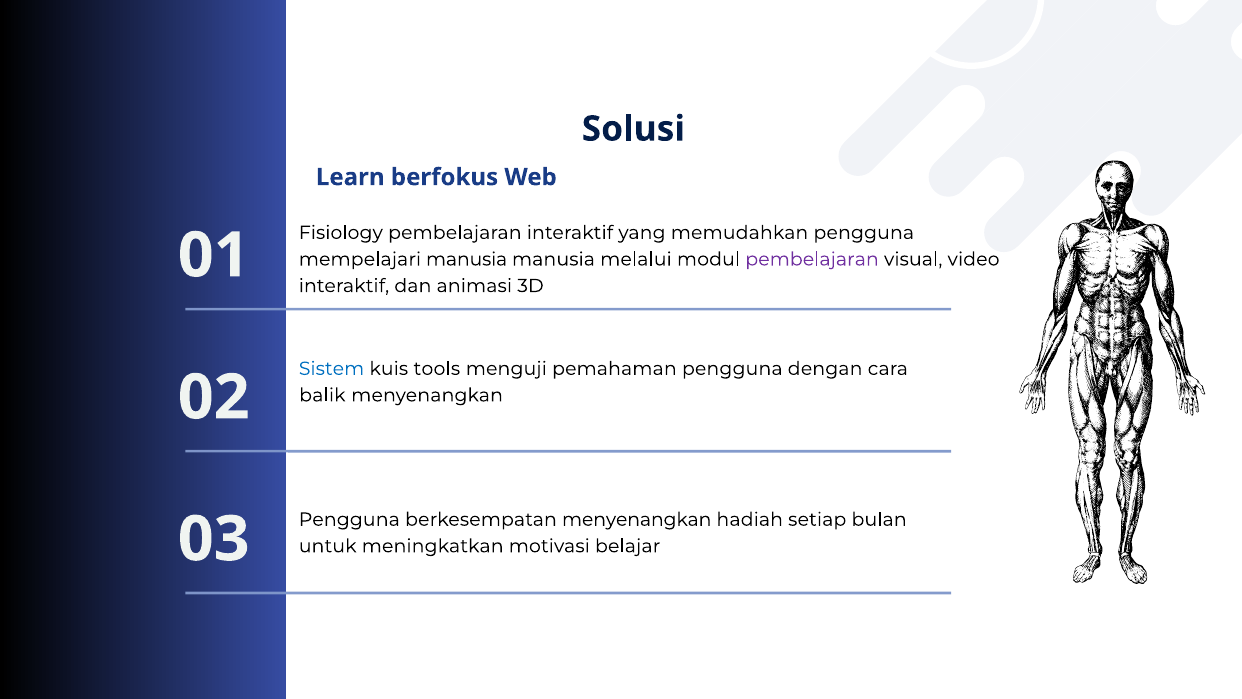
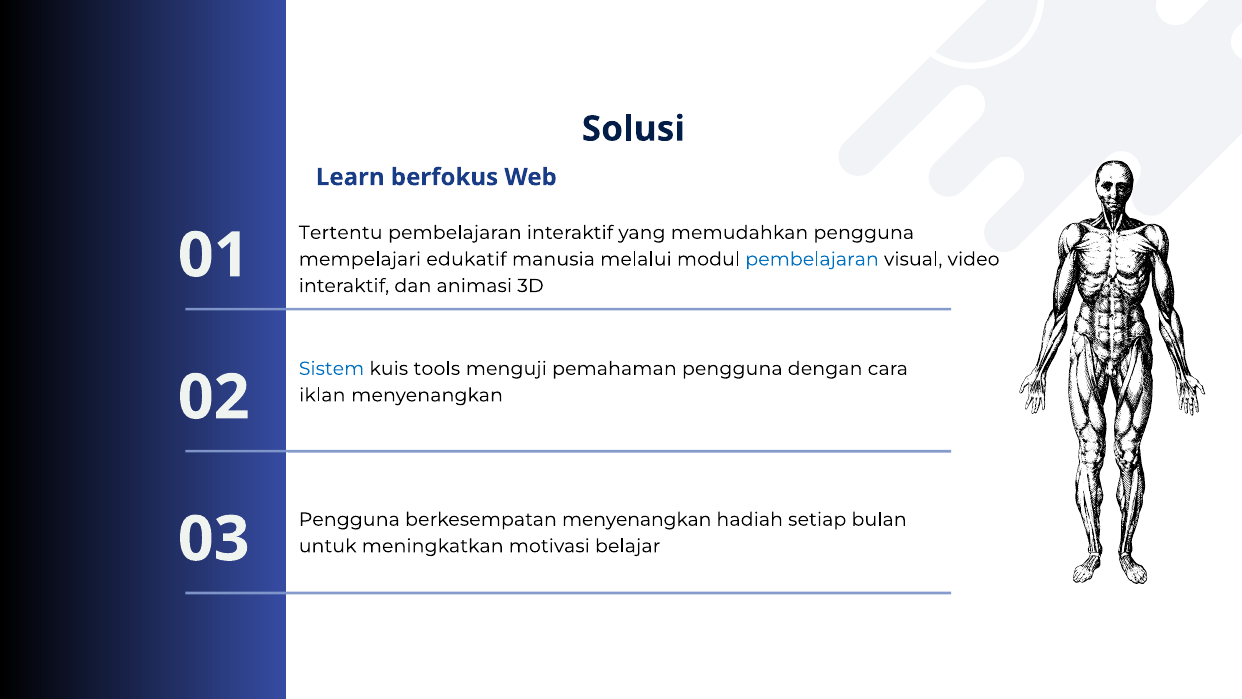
Fisiology: Fisiology -> Tertentu (341, 233)
mempelajari manusia: manusia -> edukatif (466, 259)
pembelajaran colour: purple -> blue (812, 259)
balik: balik -> iklan (322, 395)
